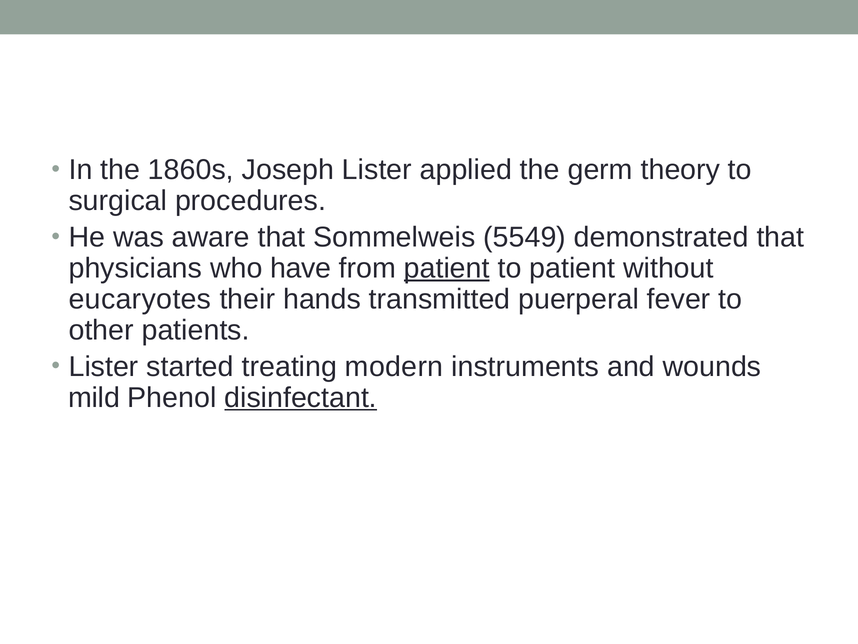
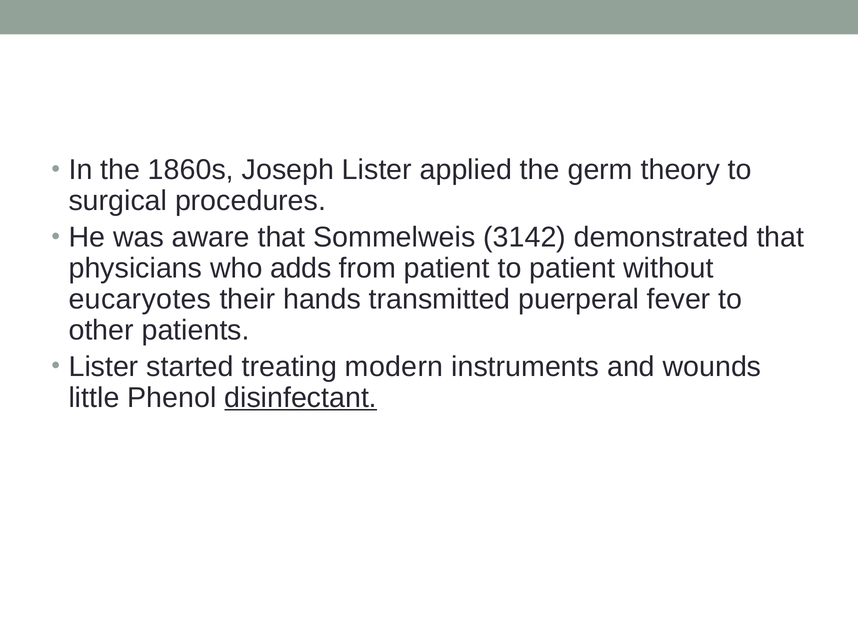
5549: 5549 -> 3142 (525, 237)
have: have -> adds (301, 268)
patient underline: present -> none (447, 268)
mild: mild -> little (94, 397)
